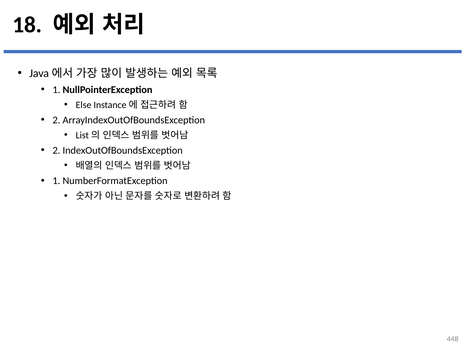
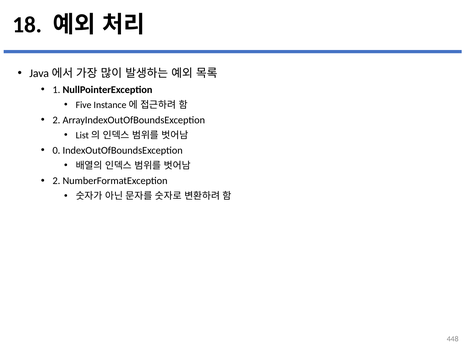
Else: Else -> Five (84, 105)
2: 2 -> 0 (56, 151)
1: 1 -> 2 (56, 181)
